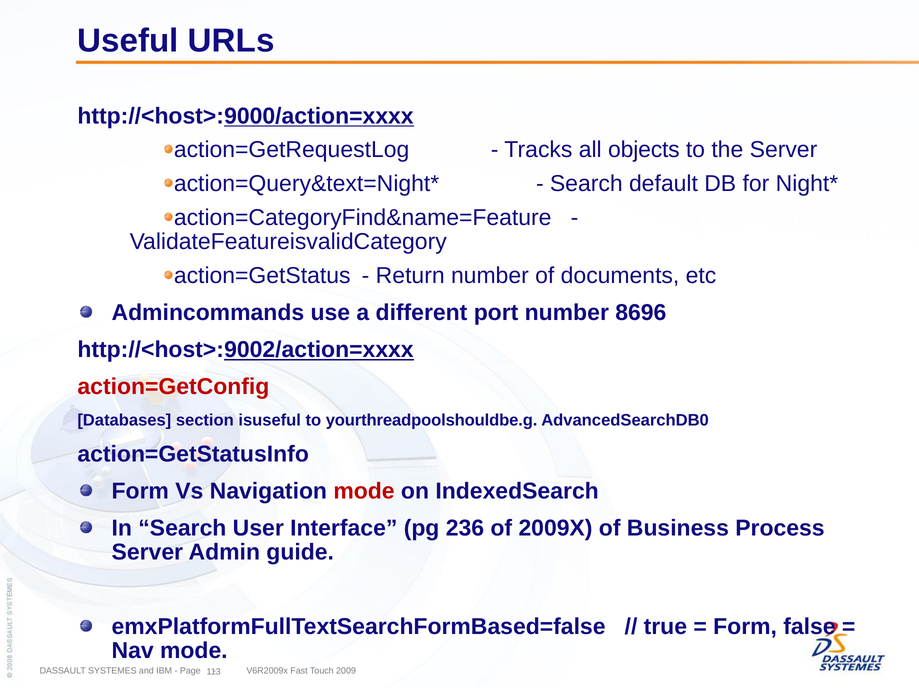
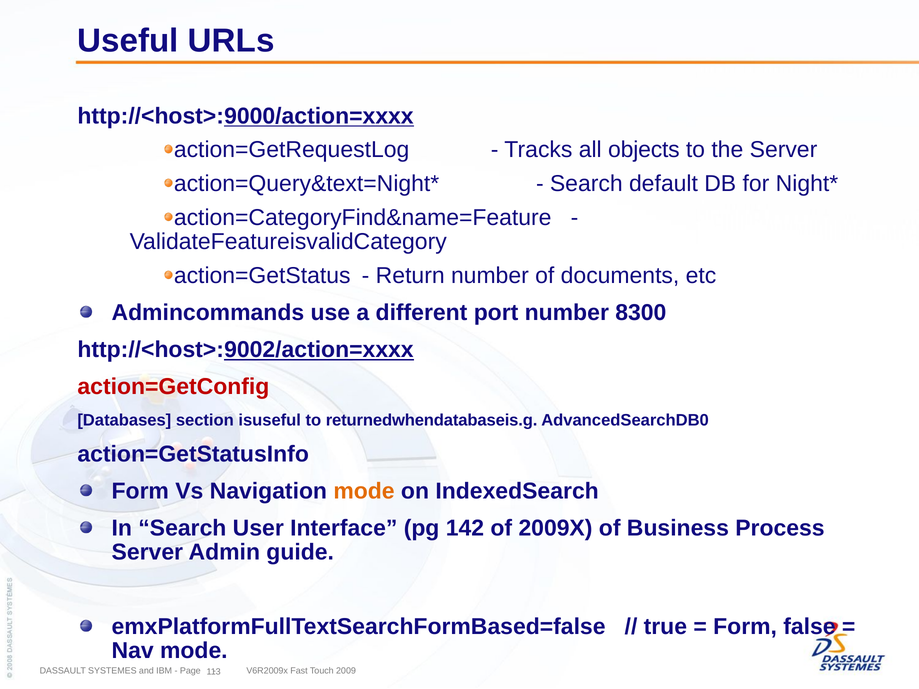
8696: 8696 -> 8300 (641, 313)
yourthreadpoolshouldbe.g: yourthreadpoolshouldbe.g -> returnedwhendatabaseis.g (432, 421)
mode colour: red -> orange (364, 491)
236: 236 -> 142 (465, 528)
